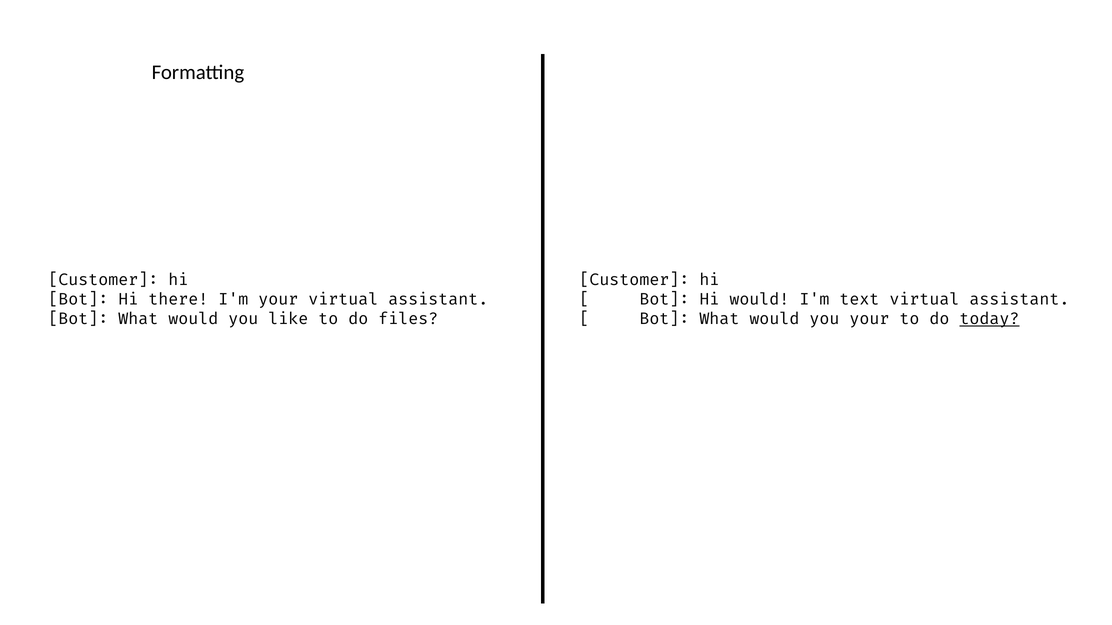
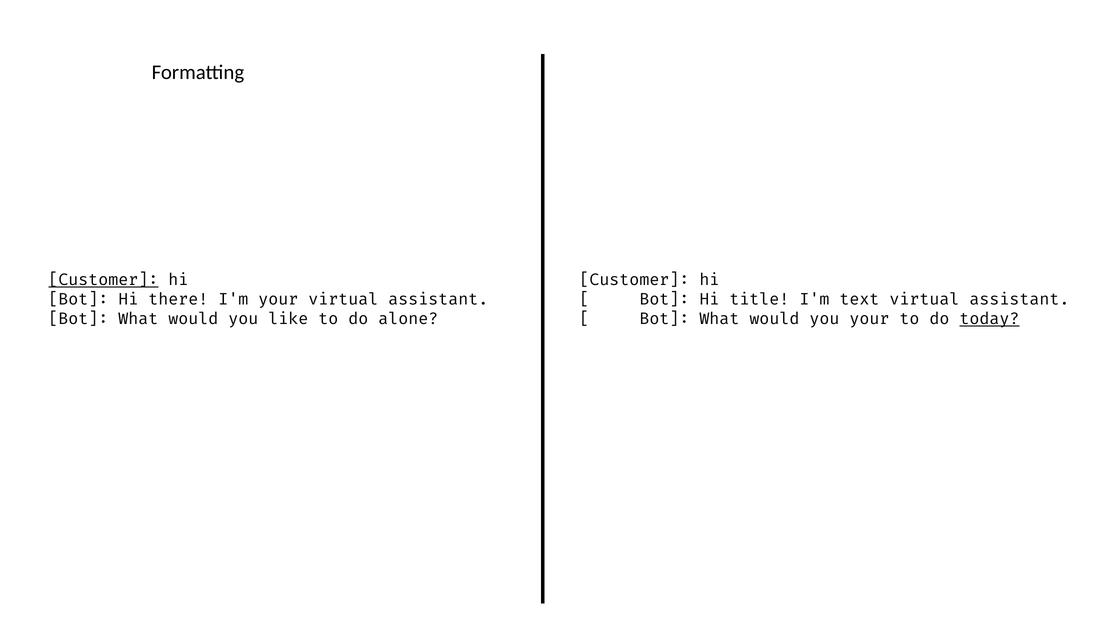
Customer underline: none -> present (103, 280)
Hi would: would -> title (759, 300)
files: files -> alone (408, 319)
